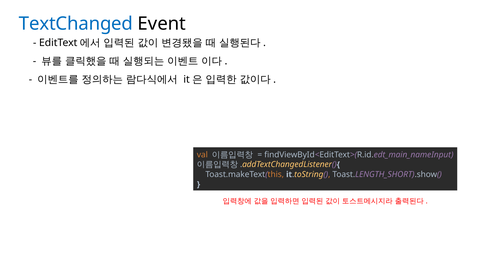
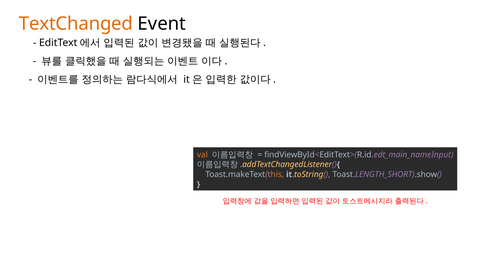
TextChanged colour: blue -> orange (76, 24)
